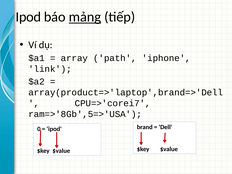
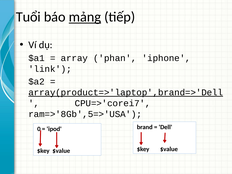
Ipod: Ipod -> Tuổi (28, 17)
path: path -> phan (115, 58)
array(product=>'laptop',brand=>'Dell underline: none -> present (126, 92)
